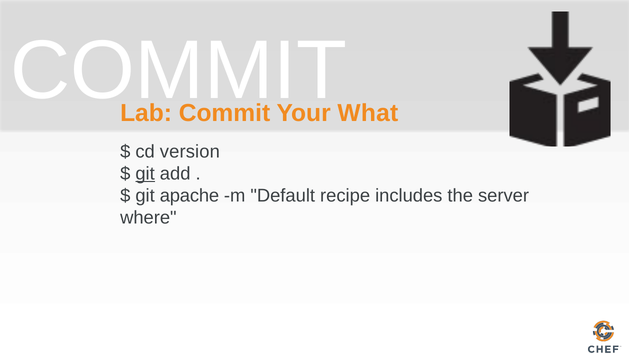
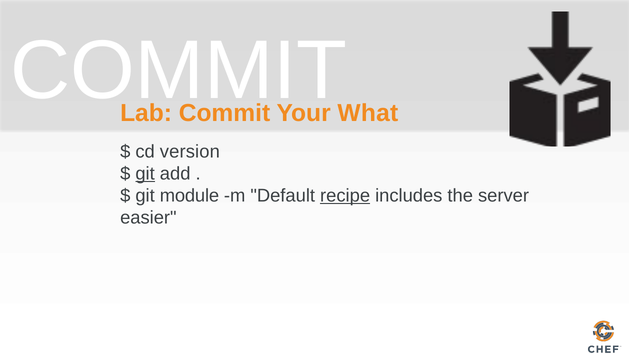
apache: apache -> module (189, 196)
recipe underline: none -> present (345, 196)
where: where -> easier (148, 218)
